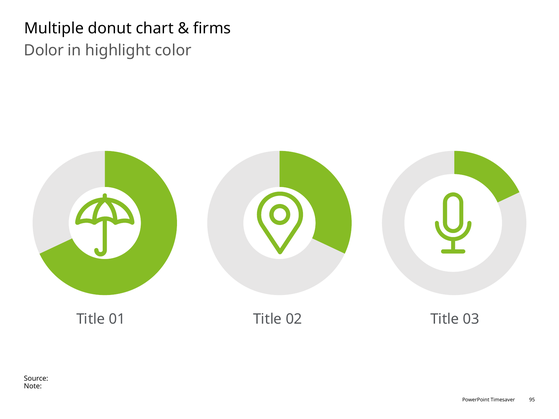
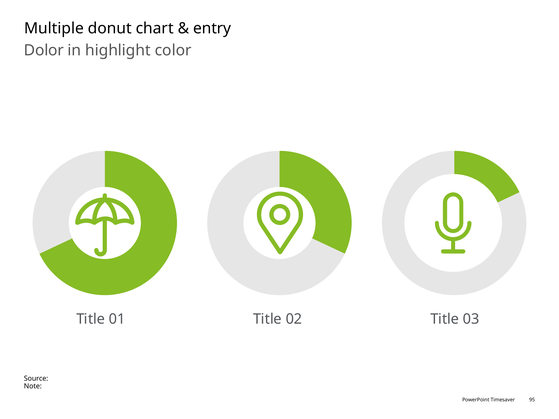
firms: firms -> entry (212, 28)
